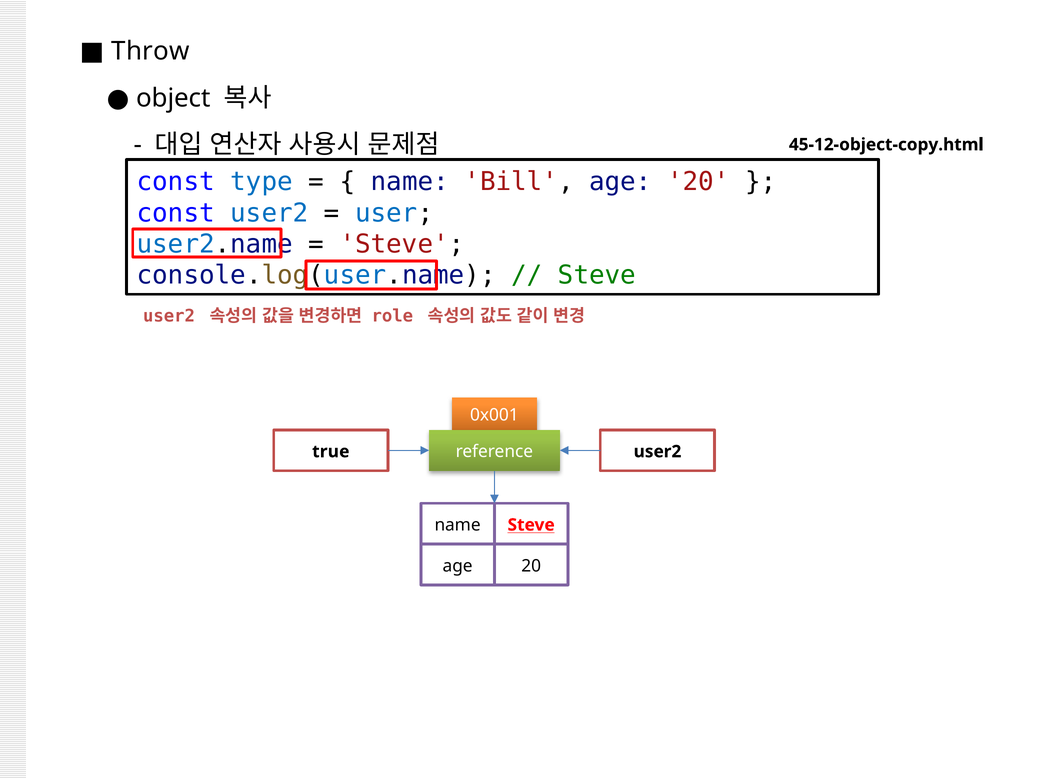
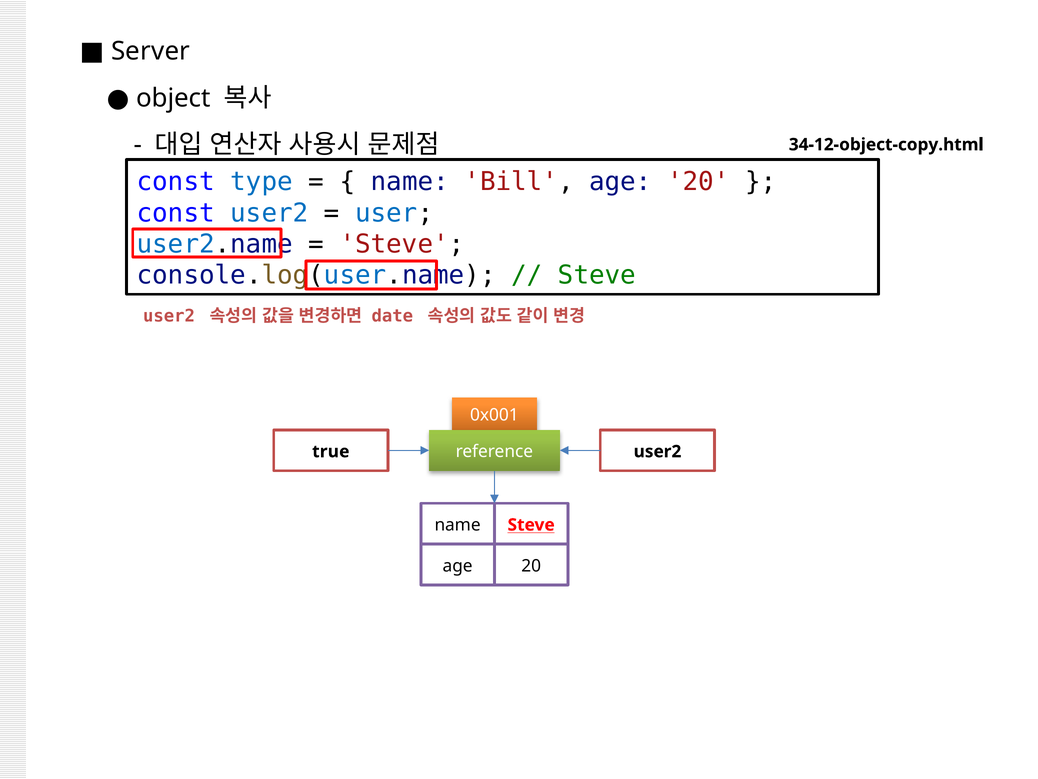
Throw: Throw -> Server (151, 51)
45-12-object-copy.html: 45-12-object-copy.html -> 34-12-object-copy.html (886, 145)
role: role -> date (392, 316)
